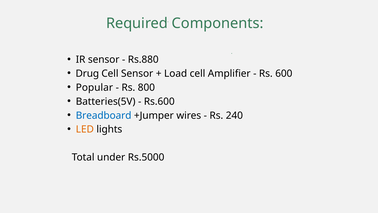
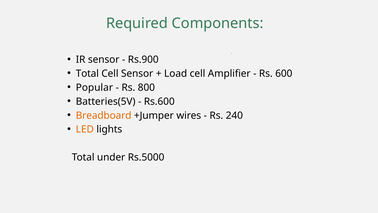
Rs.880: Rs.880 -> Rs.900 (143, 59)
Drug: Drug -> Total (87, 73)
Breadboard colour: blue -> orange (104, 115)
